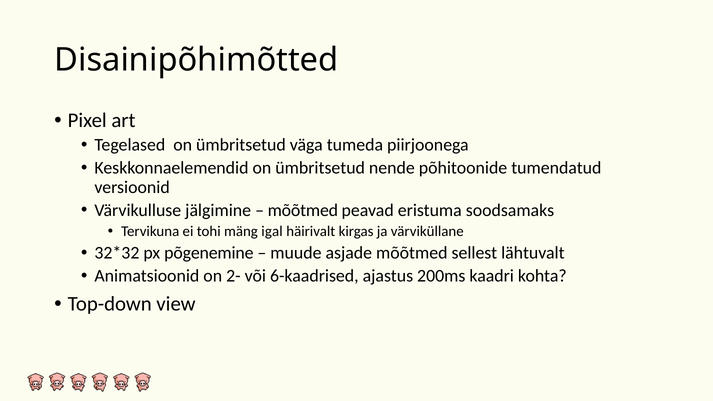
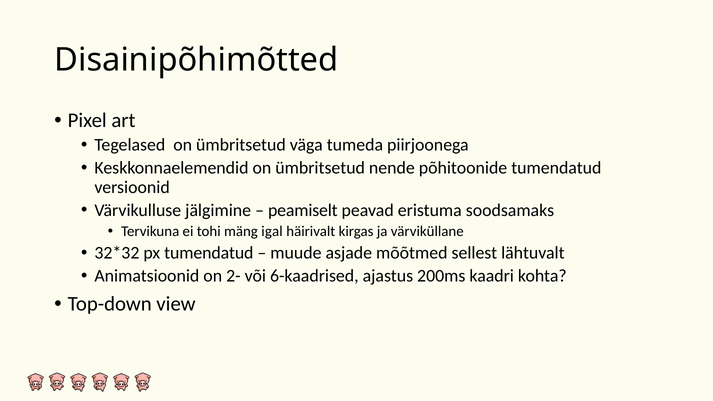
mõõtmed: mõõtmed -> peamiselt (303, 210)
px põgenemine: põgenemine -> tumendatud (209, 253)
